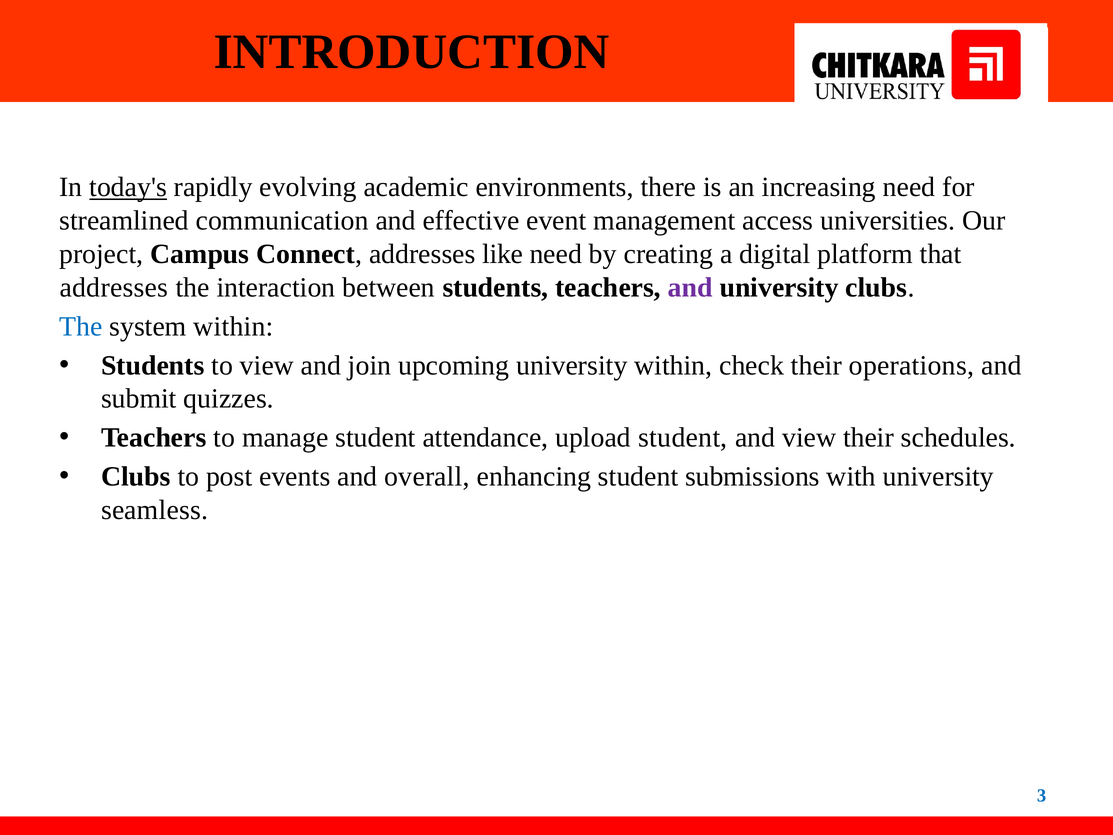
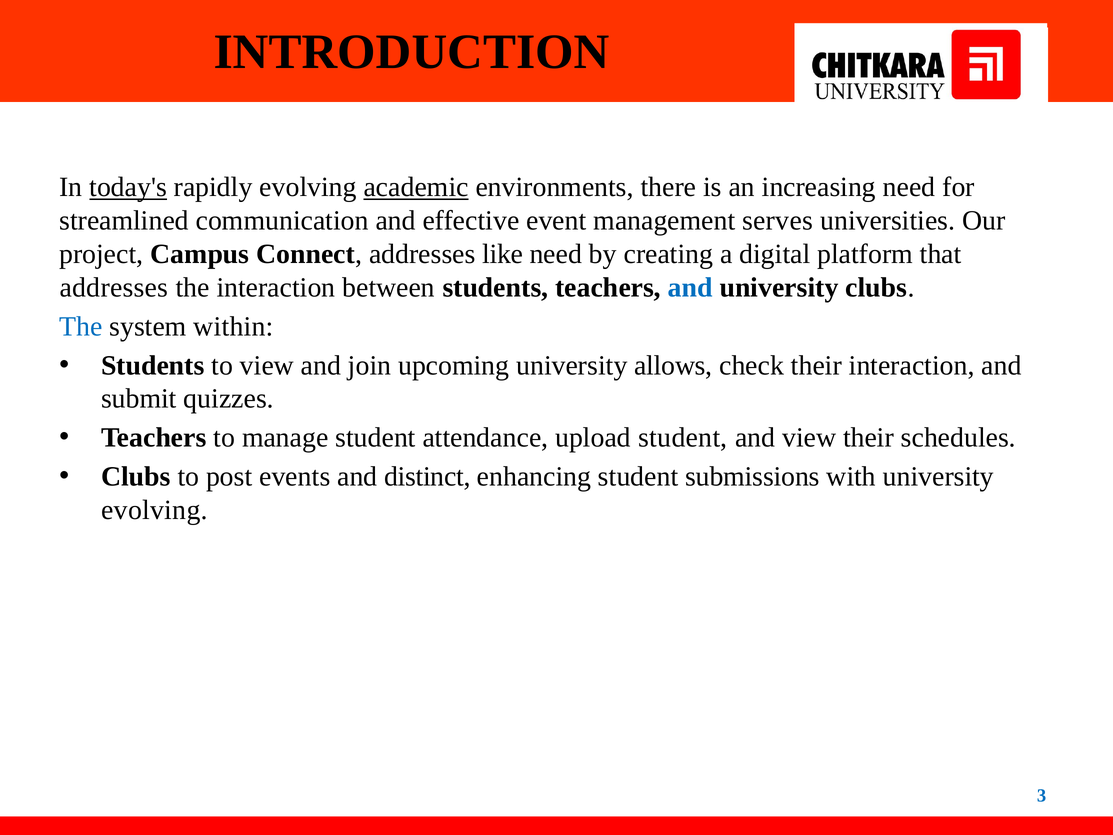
academic underline: none -> present (416, 187)
access: access -> serves (778, 221)
and colour: purple -> blue (690, 287)
university within: within -> allows (673, 365)
their operations: operations -> interaction (912, 365)
overall: overall -> distinct (427, 477)
seamless: seamless -> evolving (154, 510)
